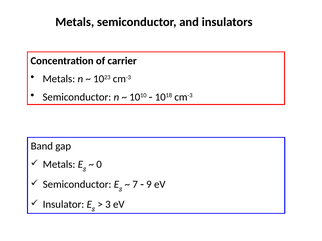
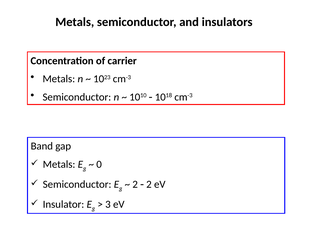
7: 7 -> 2 (135, 185)
9: 9 -> 2 (149, 185)
